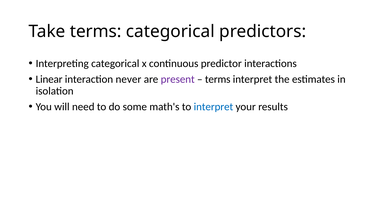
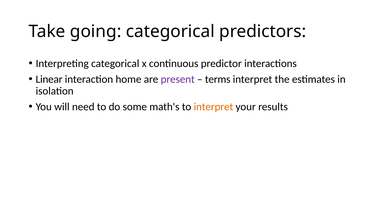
Take terms: terms -> going (96, 32)
never: never -> home (128, 79)
interpret colour: blue -> orange (213, 107)
